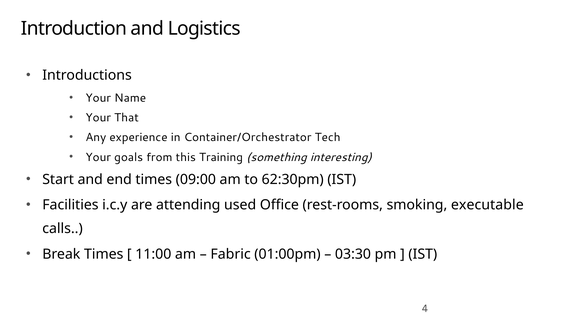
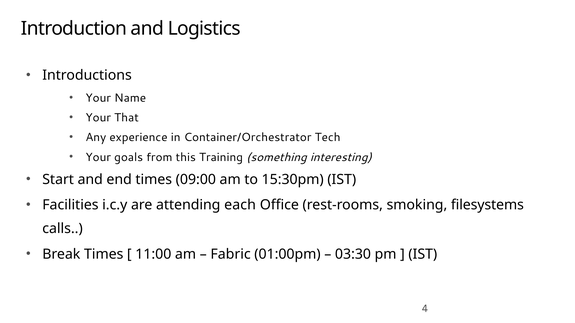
62:30pm: 62:30pm -> 15:30pm (293, 180)
used: used -> each (240, 205)
executable: executable -> filesystems (487, 205)
